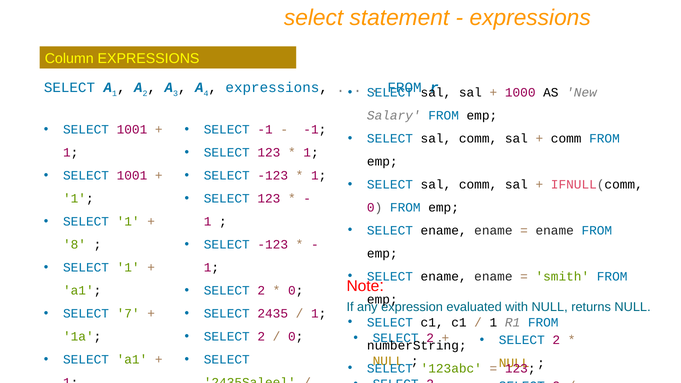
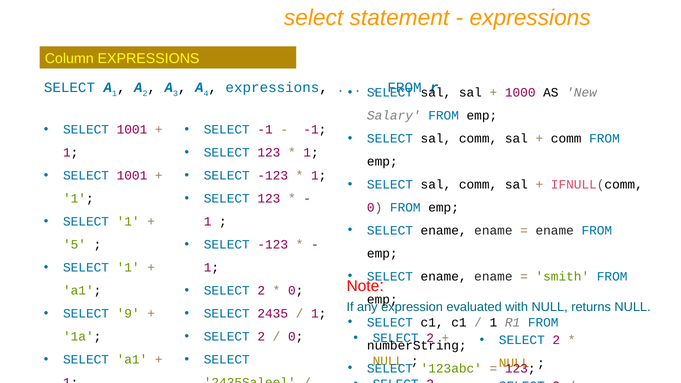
8: 8 -> 5 (75, 245)
7: 7 -> 9 (128, 314)
